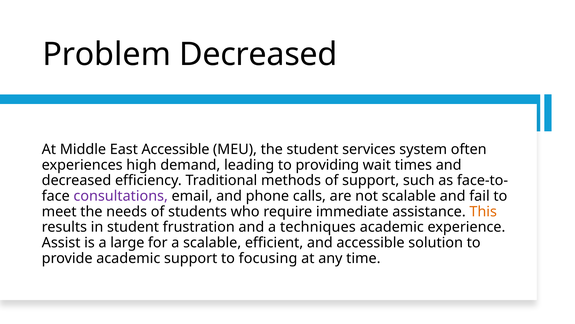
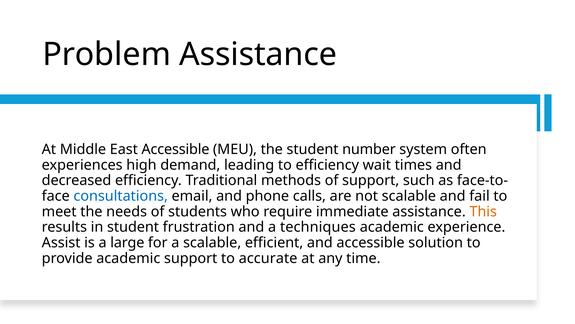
Problem Decreased: Decreased -> Assistance (258, 55)
services: services -> number (369, 149)
to providing: providing -> efficiency (327, 165)
consultations colour: purple -> blue (121, 196)
focusing: focusing -> accurate (268, 258)
